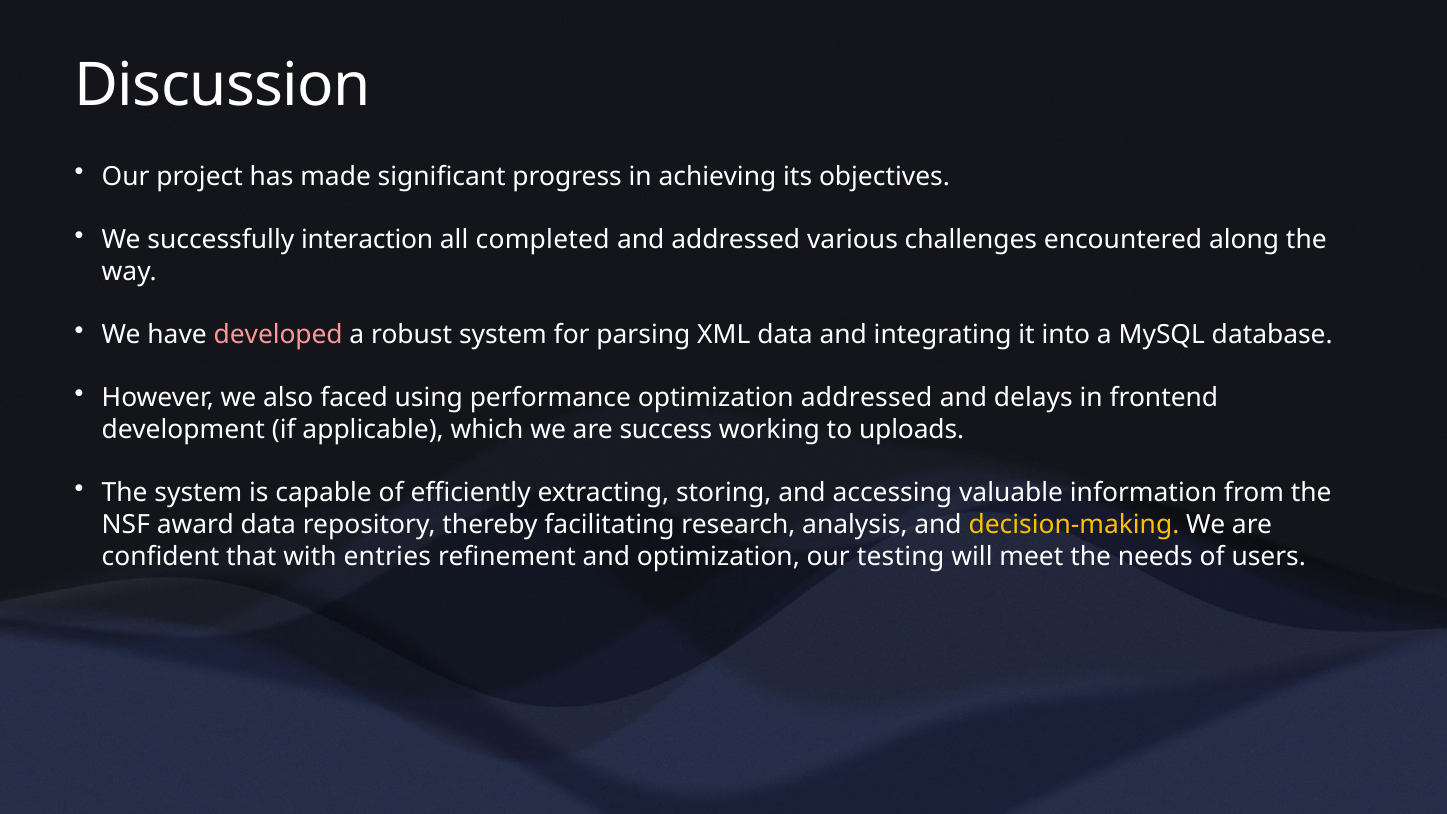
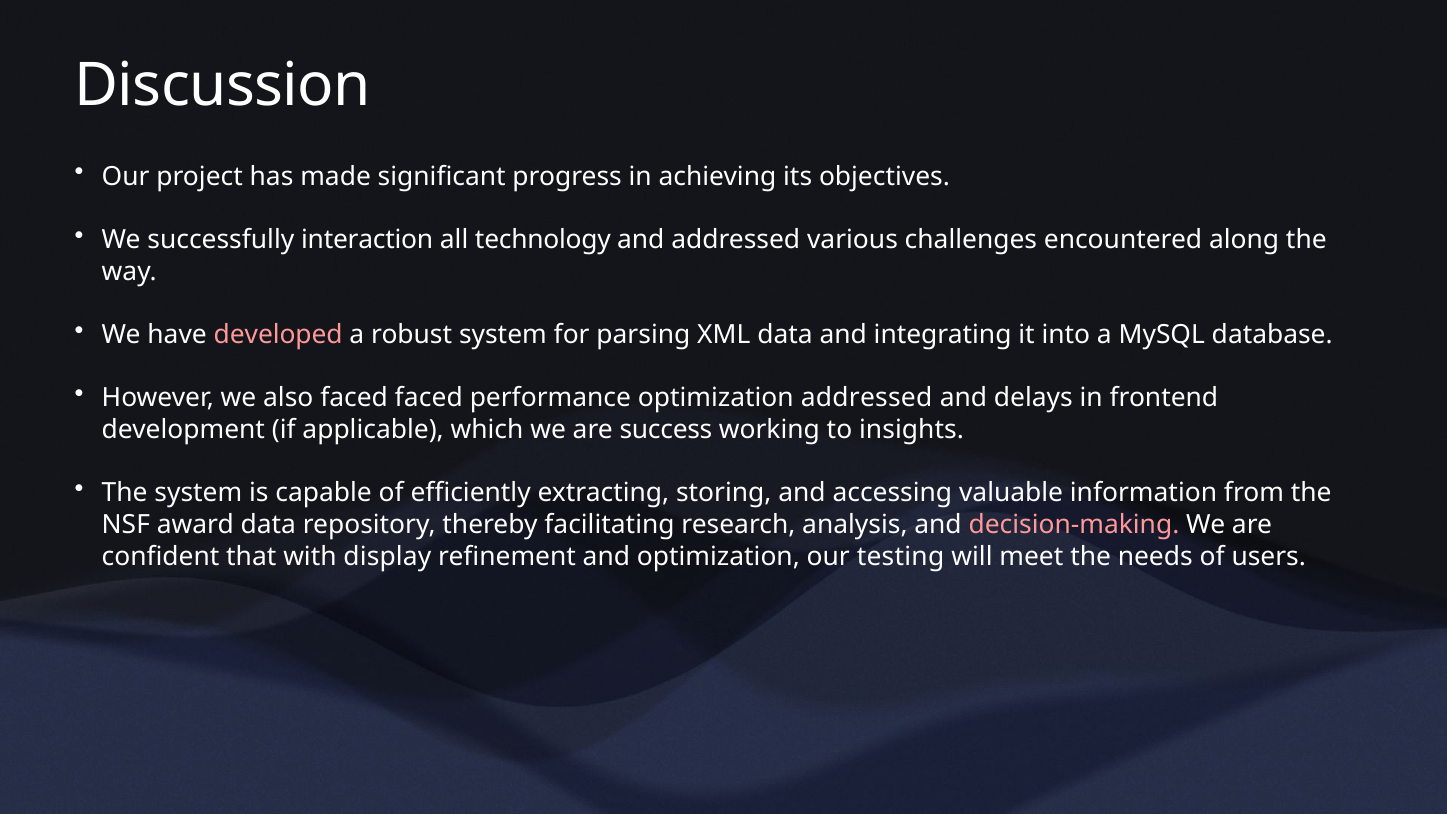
completed: completed -> technology (543, 240)
faced using: using -> faced (429, 398)
uploads: uploads -> insights (911, 430)
decision-making colour: yellow -> pink (1074, 525)
entries: entries -> display (387, 556)
